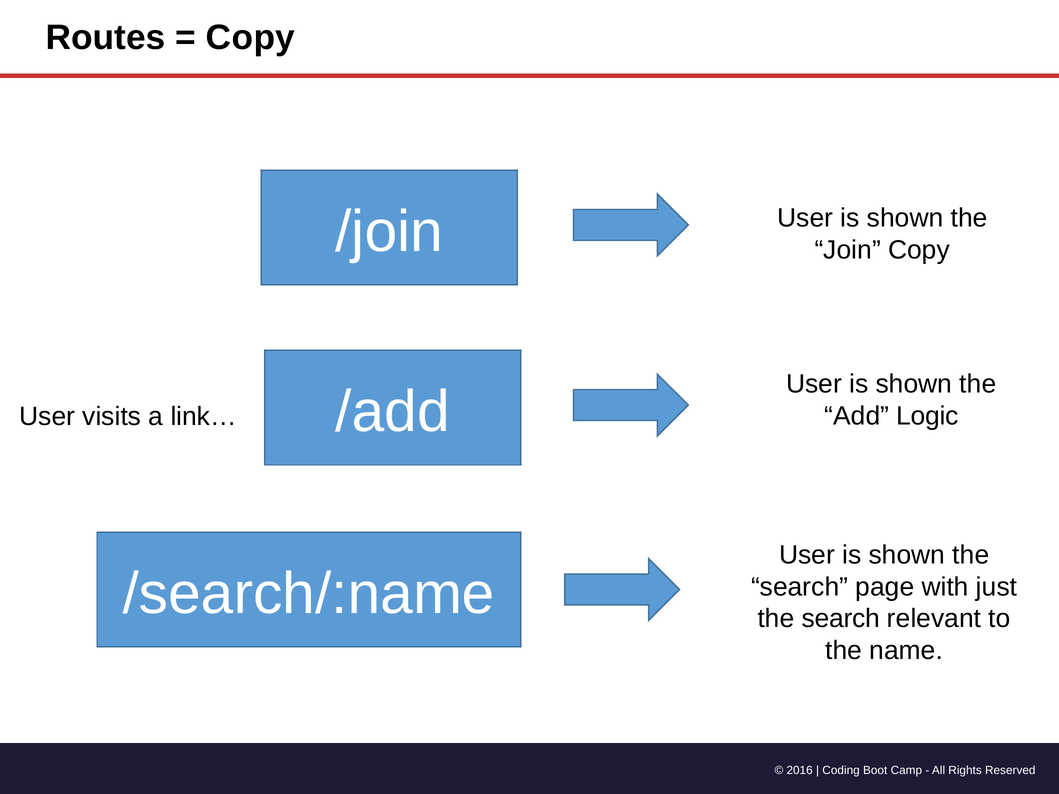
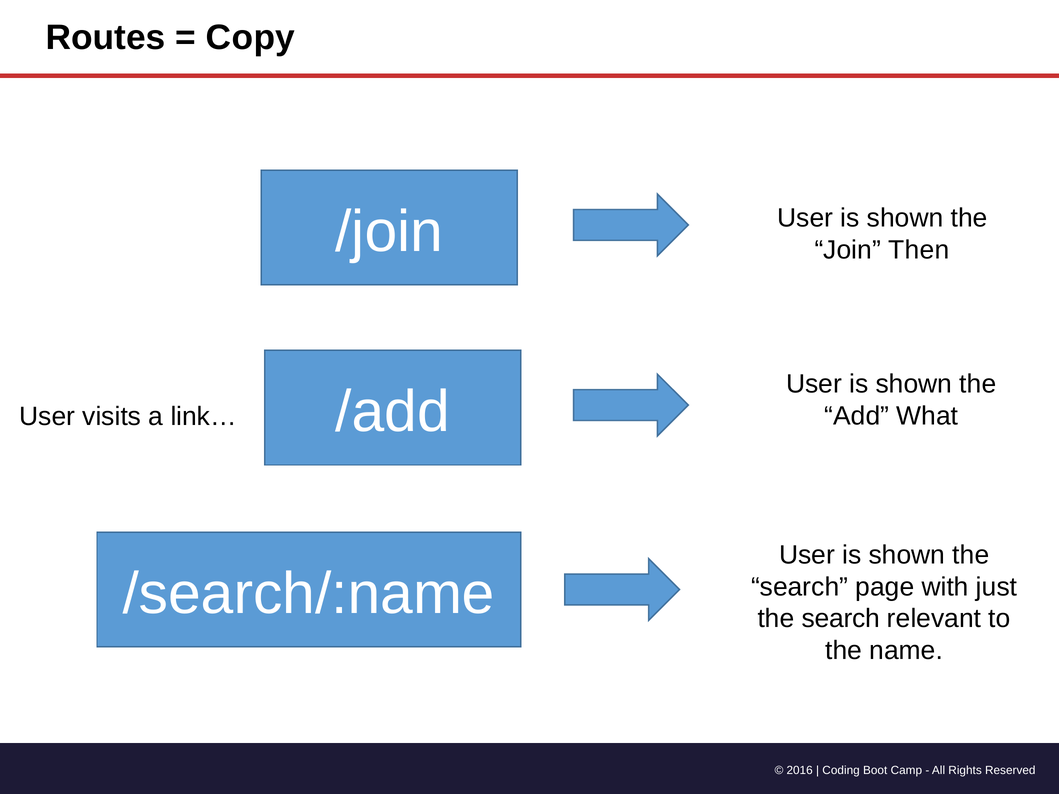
Join Copy: Copy -> Then (919, 250)
Logic: Logic -> What (927, 416)
